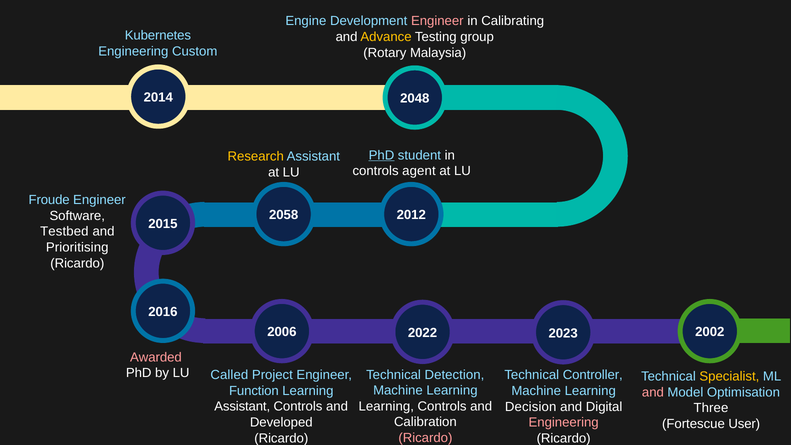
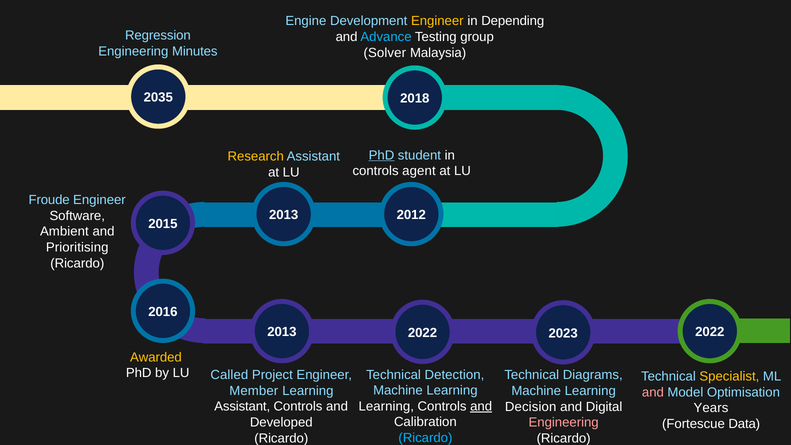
Engineer colour: pink -> yellow (437, 21)
Calibrating: Calibrating -> Depending (513, 21)
Kubernetes: Kubernetes -> Regression (158, 35)
Advance colour: yellow -> light blue (386, 37)
Custom: Custom -> Minutes (195, 51)
Rotary: Rotary -> Solver (385, 53)
2014: 2014 -> 2035 (158, 97)
2048: 2048 -> 2018 (415, 98)
2058: 2058 -> 2013 (284, 215)
Testbed: Testbed -> Ambient (64, 232)
2006: 2006 -> 2013 (282, 332)
2002: 2002 -> 2022 (710, 332)
Awarded colour: pink -> yellow (156, 357)
Controller: Controller -> Diagrams (593, 375)
Function: Function -> Member (254, 391)
and underline: none -> present (481, 406)
Three: Three -> Years (711, 408)
User: User -> Data (744, 424)
Ricardo colour: pink -> light blue (425, 438)
